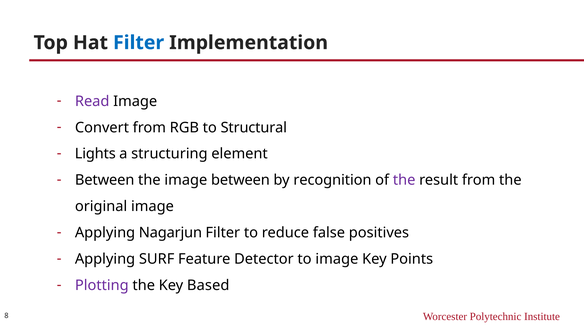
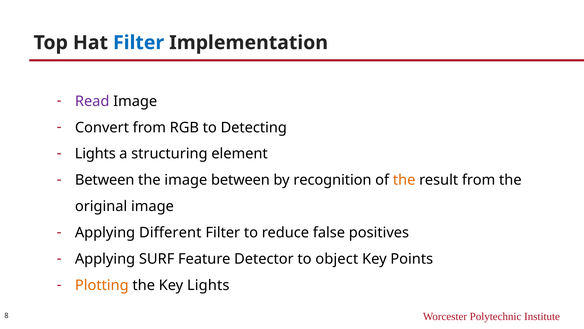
Structural: Structural -> Detecting (254, 127)
the colour: purple -> orange (404, 180)
Nagarjun: Nagarjun -> Different (170, 232)
to image: image -> object (337, 259)
Plotting colour: purple -> orange (102, 285)
Key Based: Based -> Lights (208, 285)
